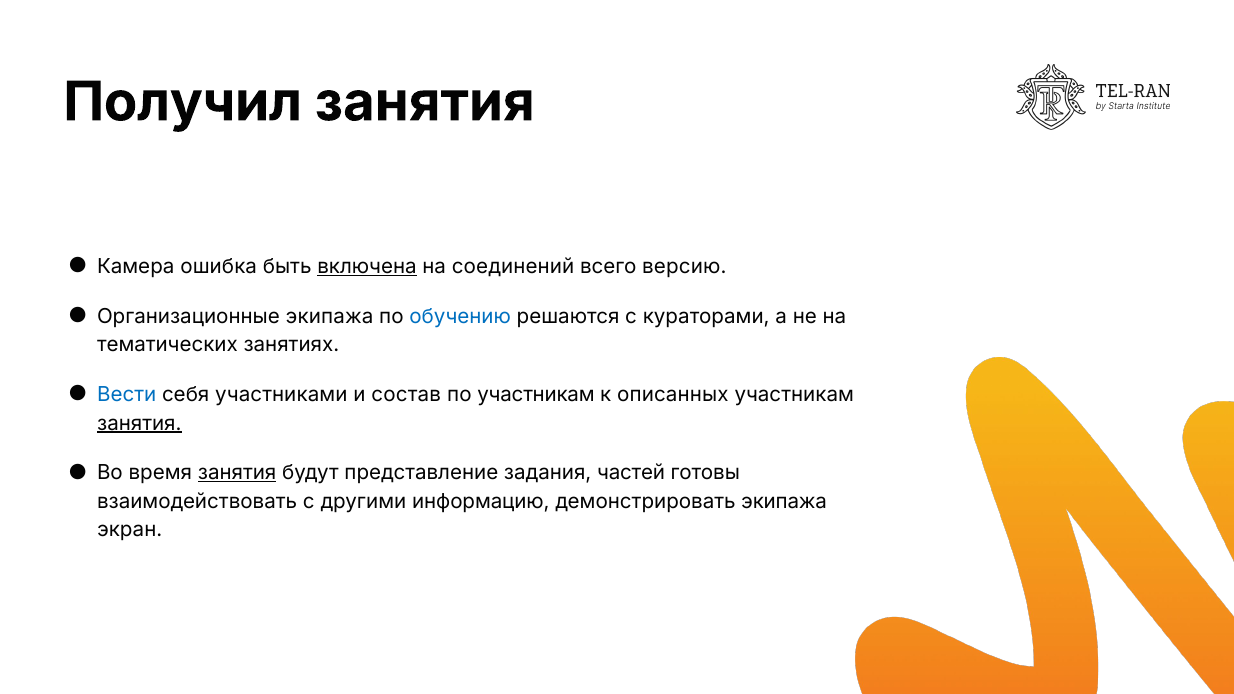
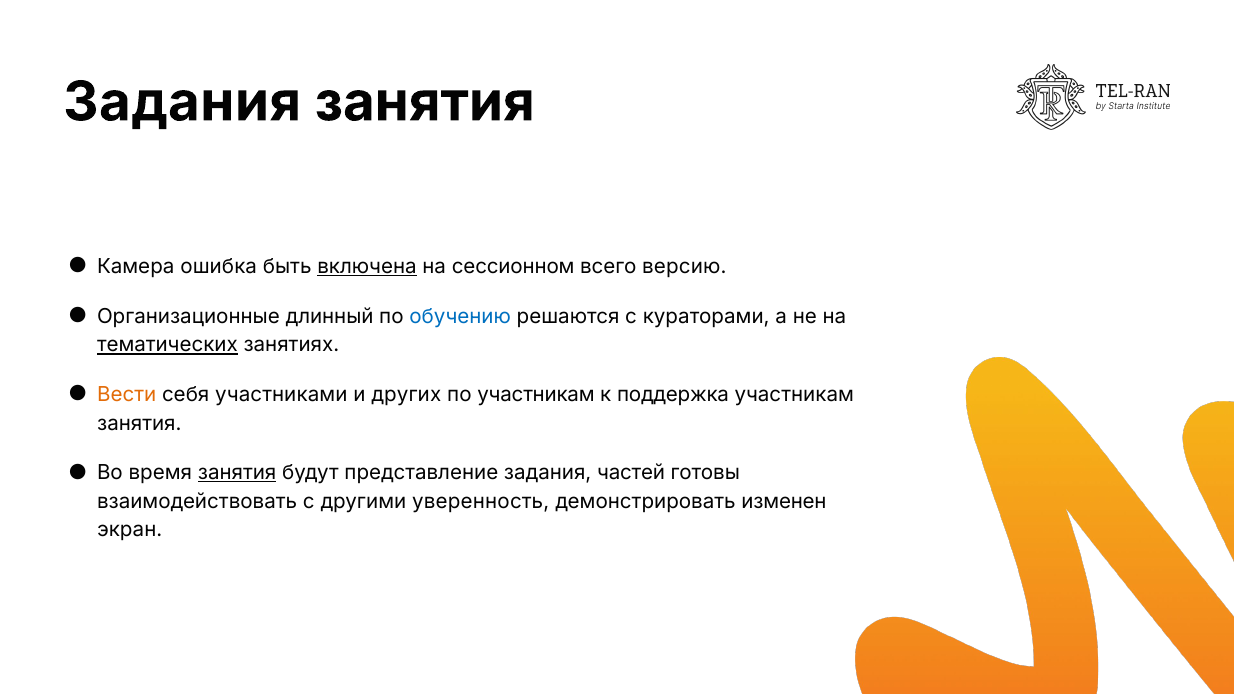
Получил: Получил -> Задания (182, 102)
соединений: соединений -> сессионном (513, 267)
Организационные экипажа: экипажа -> длинный (330, 317)
тематических underline: none -> present (167, 345)
Вести colour: blue -> orange (127, 395)
состав: состав -> других (406, 395)
описанных: описанных -> поддержка (673, 395)
занятия underline: present -> none (139, 423)
информацию: информацию -> уверенность (481, 501)
демонстрировать экипажа: экипажа -> изменен (784, 501)
